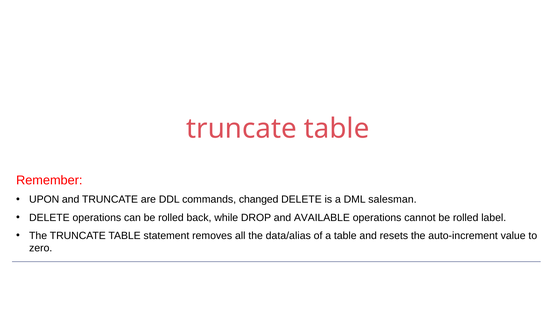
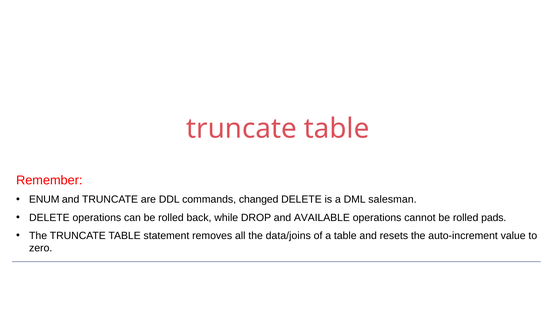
UPON: UPON -> ENUM (44, 199)
label: label -> pads (494, 217)
data/alias: data/alias -> data/joins (288, 235)
